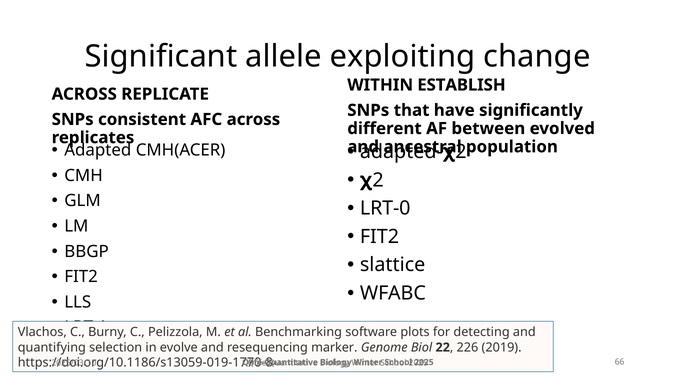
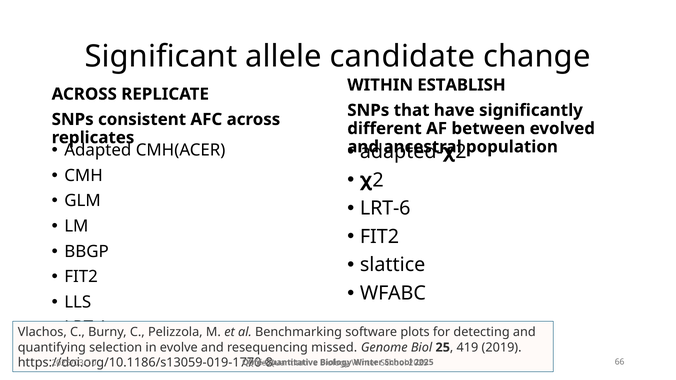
exploiting: exploiting -> candidate (402, 57)
LRT-0: LRT-0 -> LRT-6 (385, 209)
marker: marker -> missed (334, 348)
22: 22 -> 25 (443, 348)
226: 226 -> 419 (467, 348)
